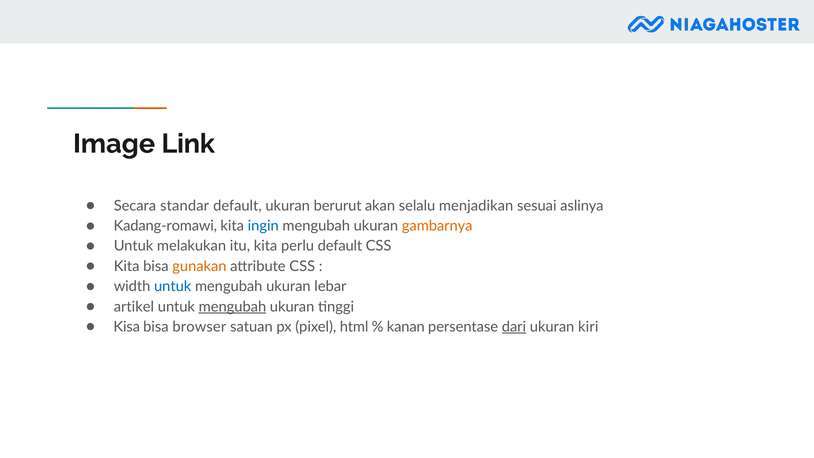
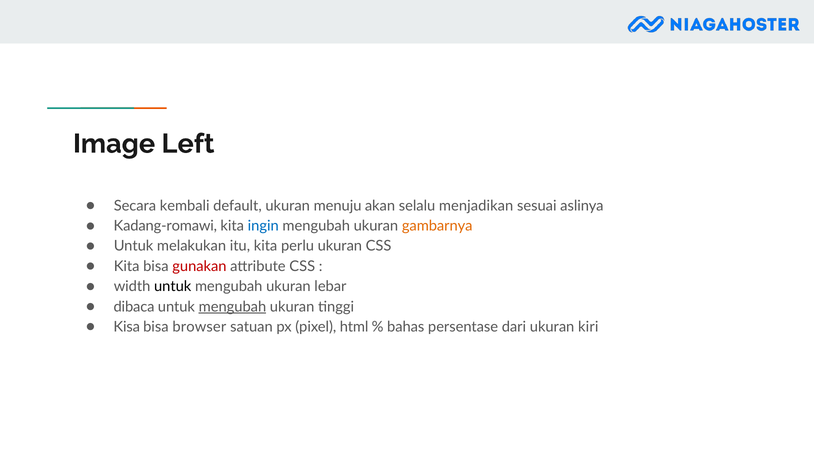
Link: Link -> Left (188, 144)
standar: standar -> kembali (185, 206)
berurut: berurut -> menuju (338, 206)
perlu default: default -> ukuran (340, 246)
gunakan colour: orange -> red (199, 266)
untuk colour: blue -> black (173, 286)
artikel: artikel -> dibaca (134, 307)
kanan: kanan -> bahas (406, 327)
dari underline: present -> none (514, 327)
